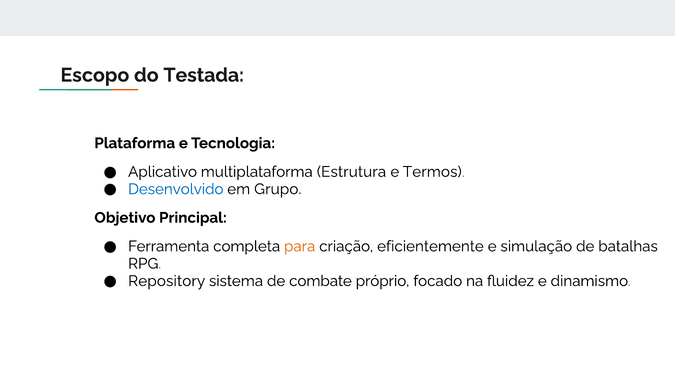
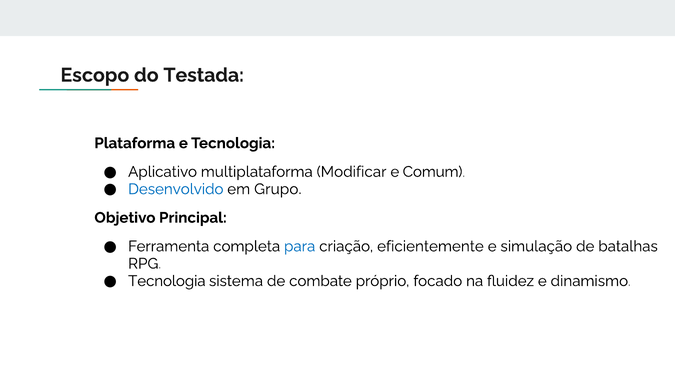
Estrutura: Estrutura -> Modificar (352, 172)
Termos: Termos -> Comum (434, 172)
para colour: orange -> blue (300, 246)
Repository: Repository -> Tecnologia (167, 281)
